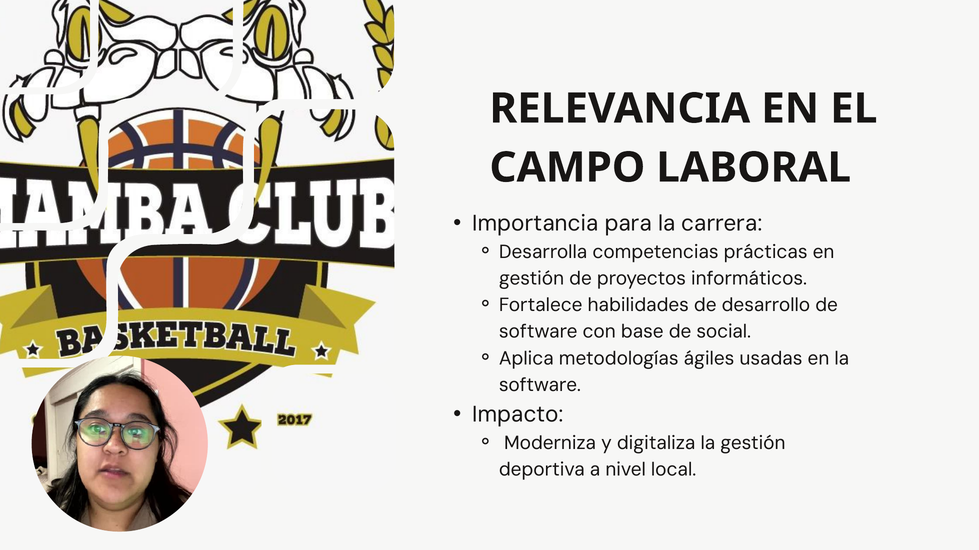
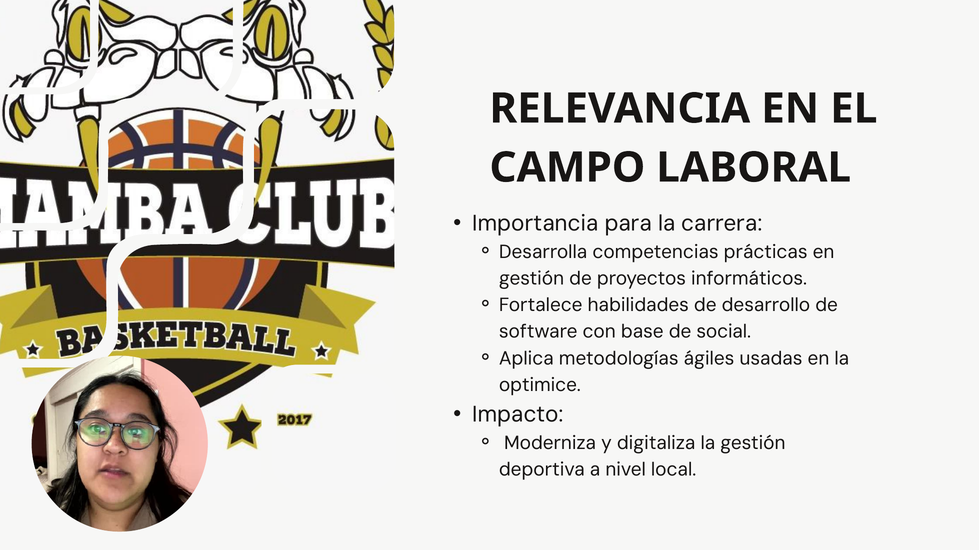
software: software -> optimice (540, 385)
